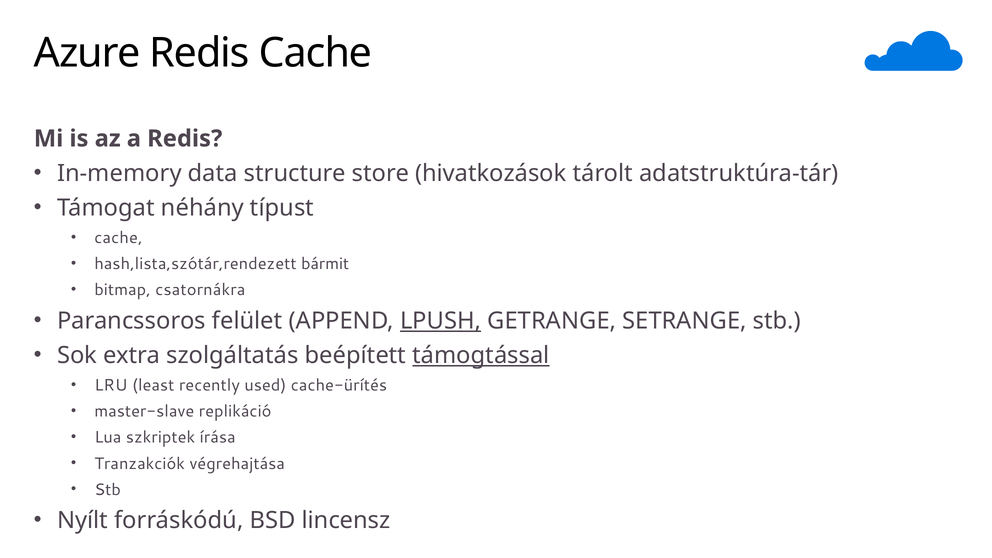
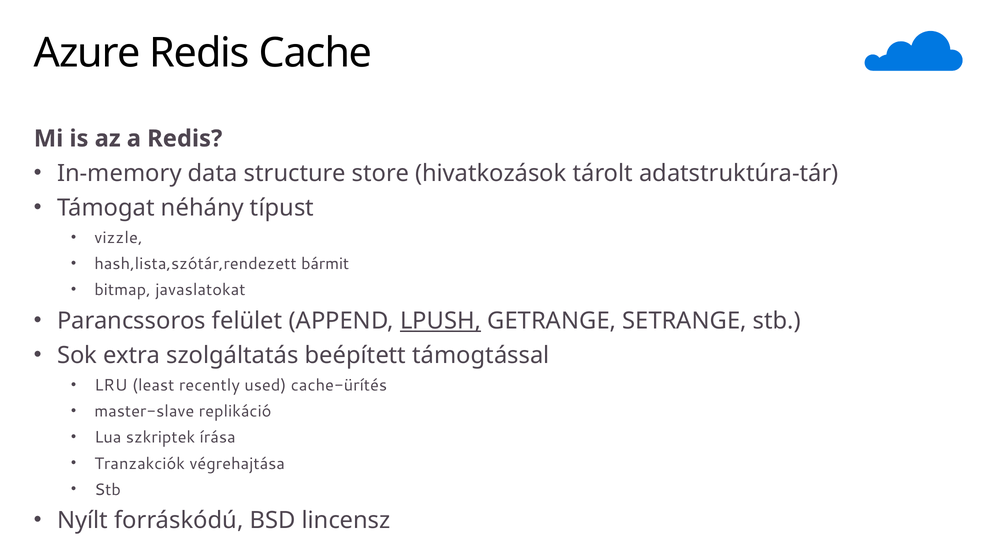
cache: cache -> vizzle (118, 238)
csatornákra: csatornákra -> javaslatokat (200, 290)
támogtással underline: present -> none (481, 356)
